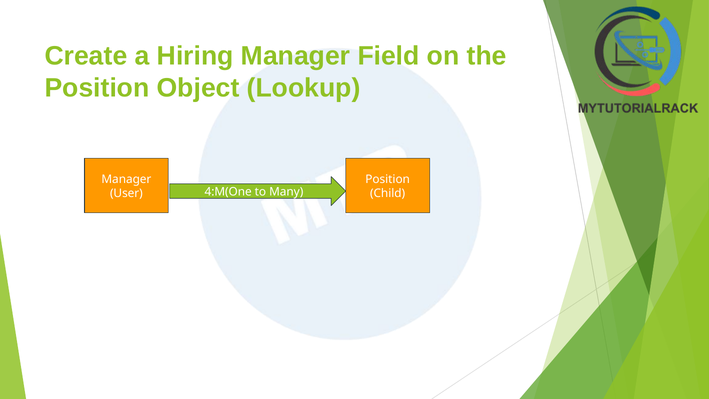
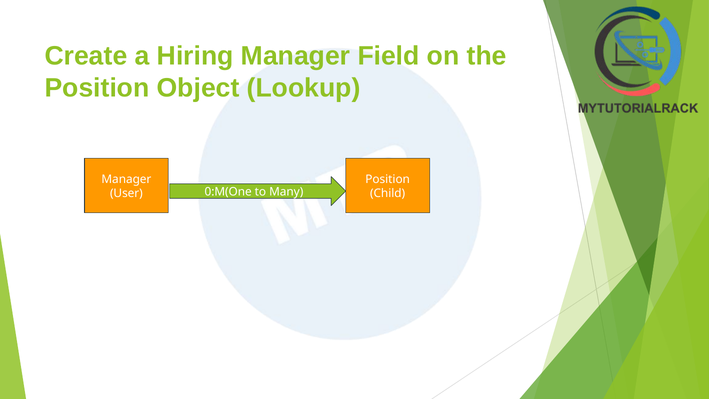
4:M(One: 4:M(One -> 0:M(One (228, 192)
